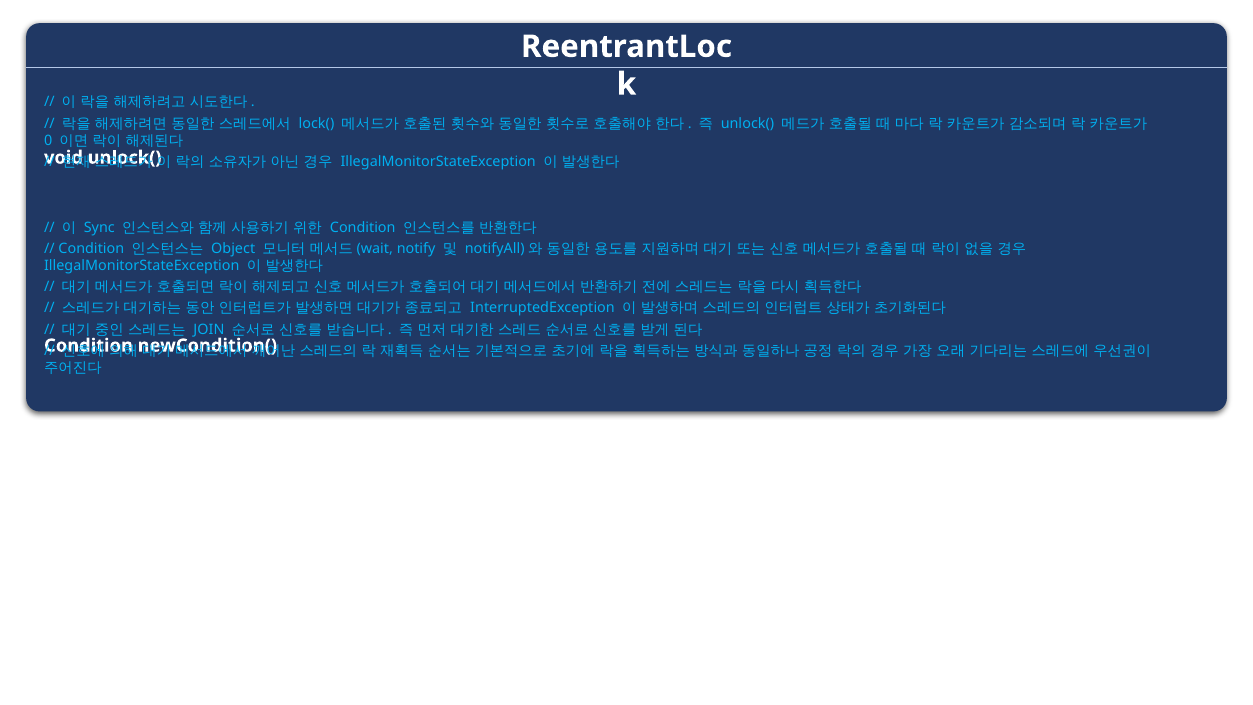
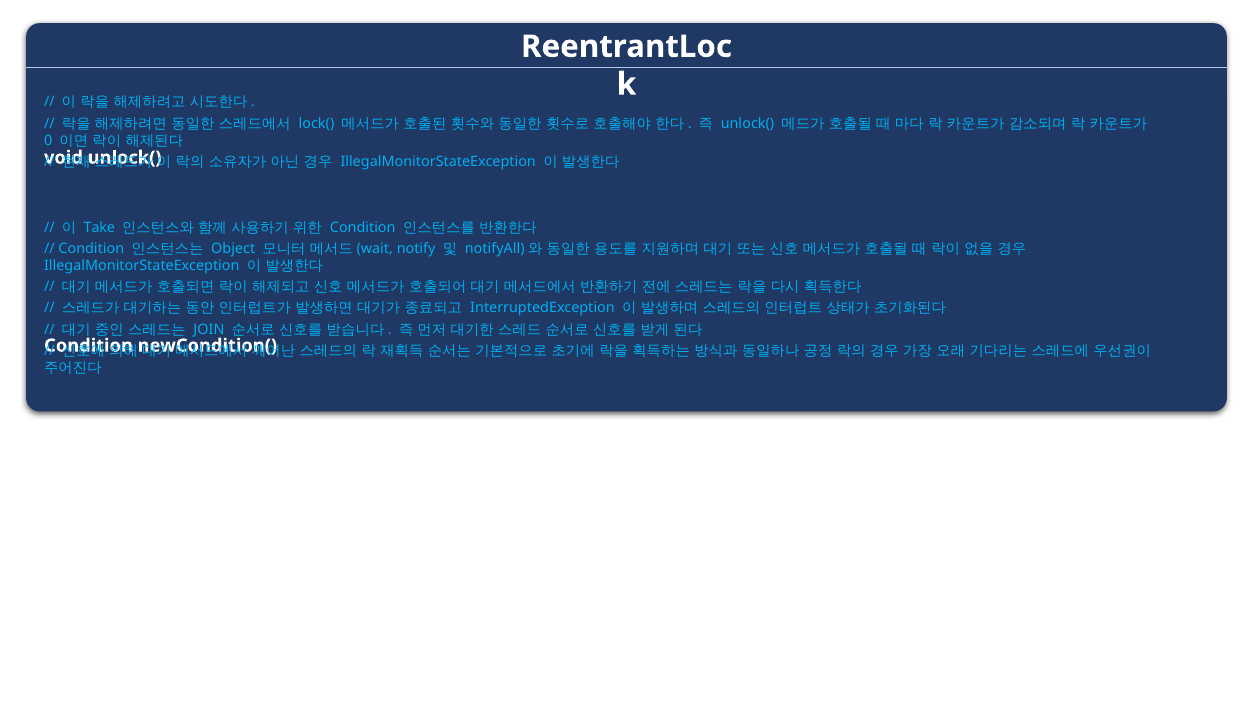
Sync: Sync -> Take (99, 227)
